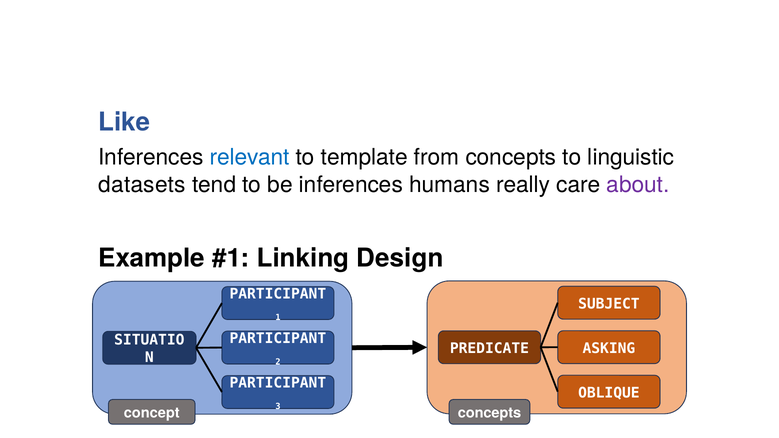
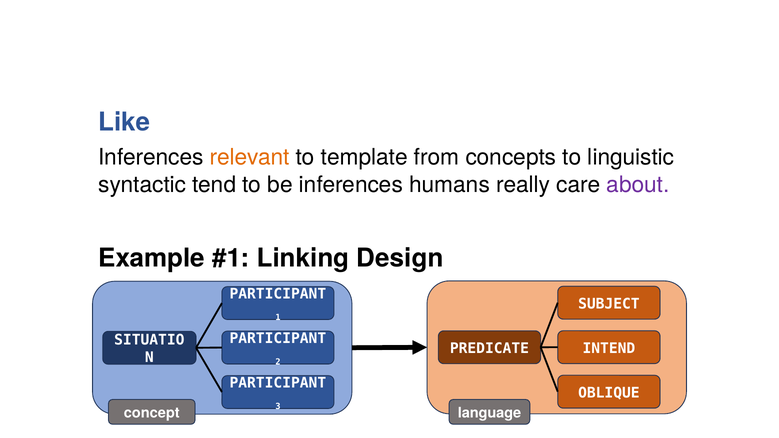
relevant colour: blue -> orange (250, 158)
datasets: datasets -> syntactic (142, 185)
ASKING: ASKING -> INTEND (609, 348)
concepts: concepts -> language (489, 413)
